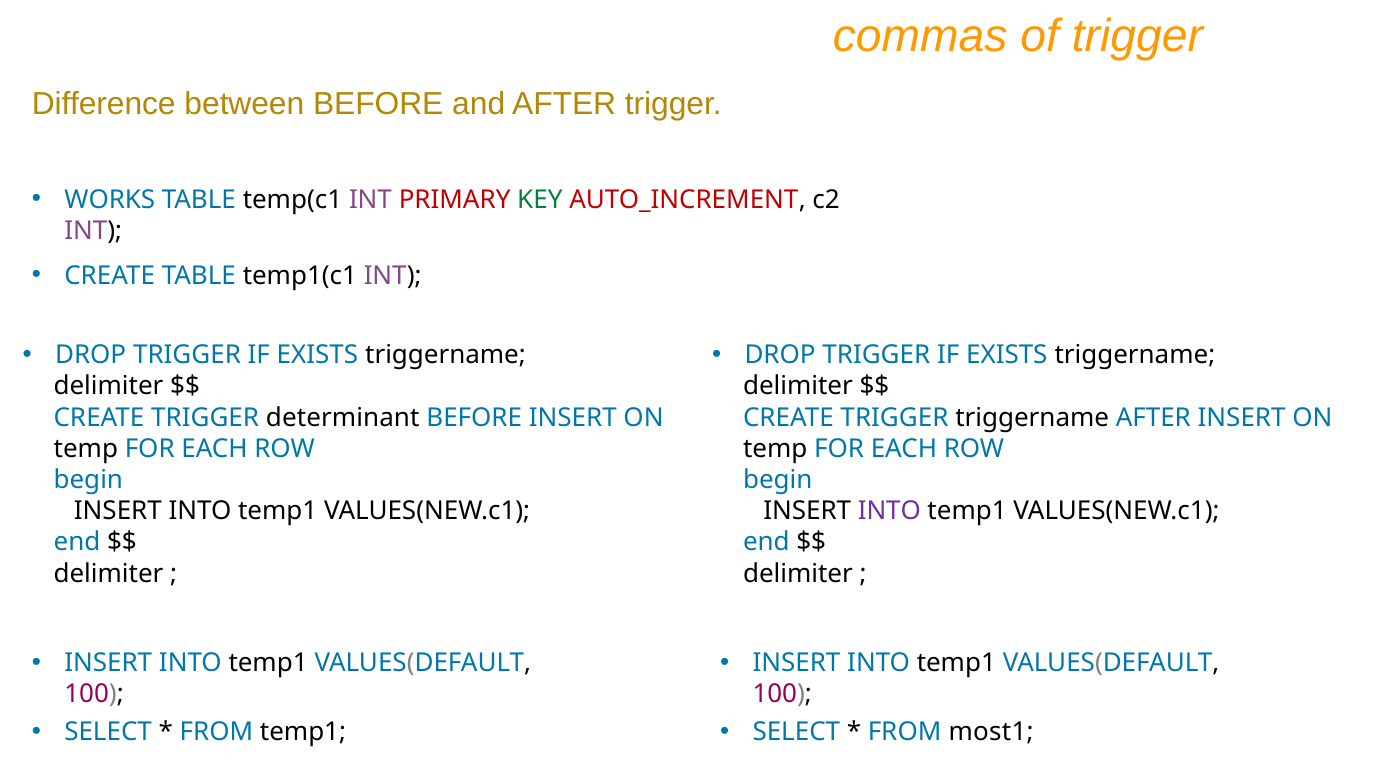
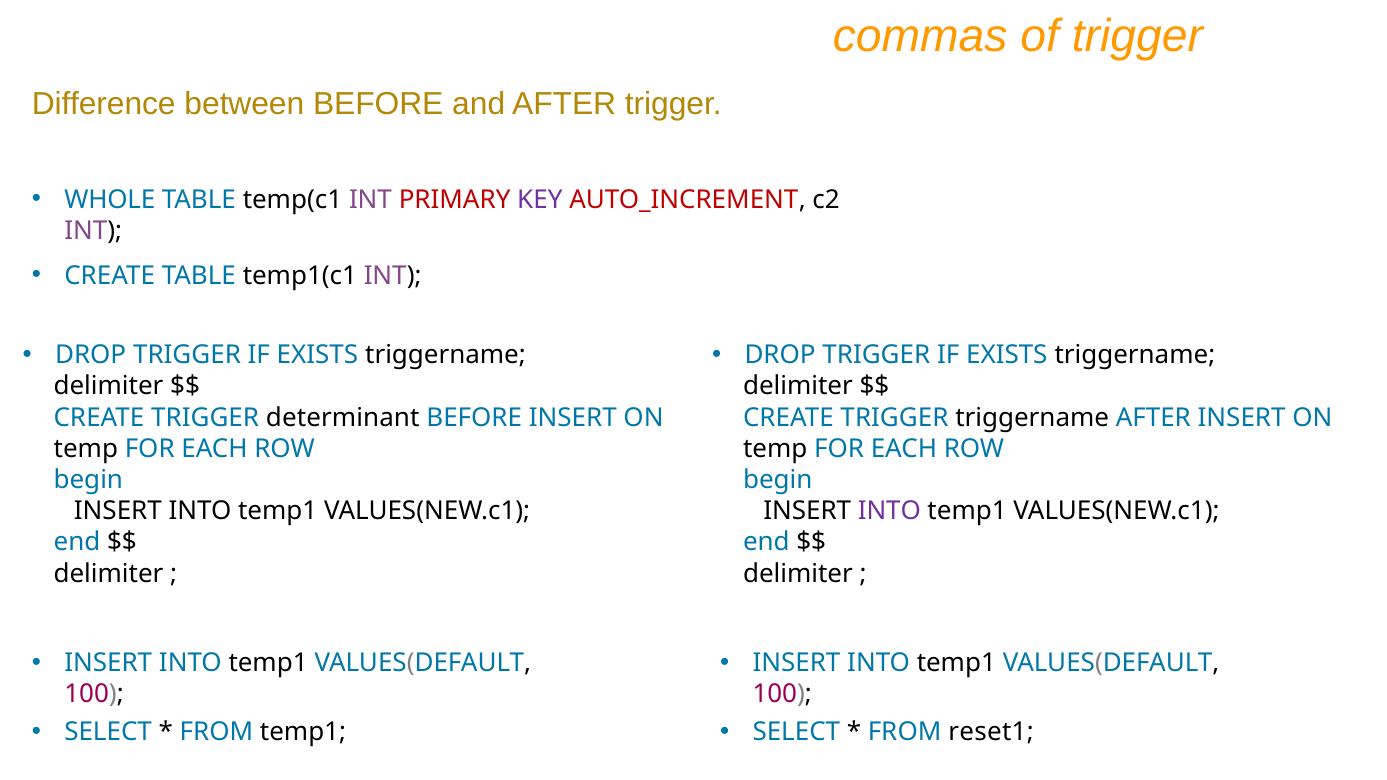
WORKS: WORKS -> WHOLE (110, 200)
KEY colour: green -> purple (540, 200)
most1: most1 -> reset1 (991, 733)
